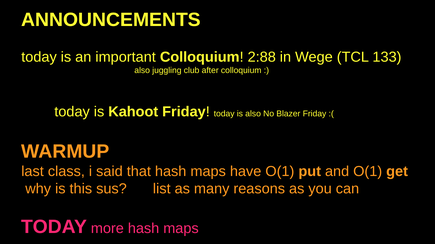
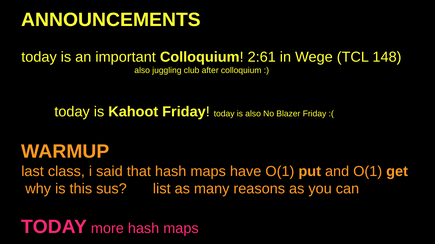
2:88: 2:88 -> 2:61 (262, 57)
133: 133 -> 148 (387, 57)
